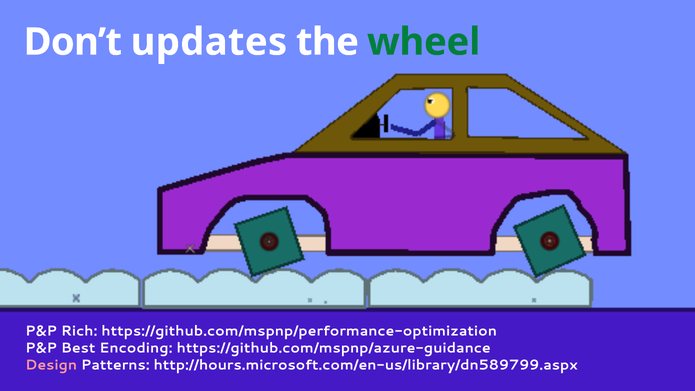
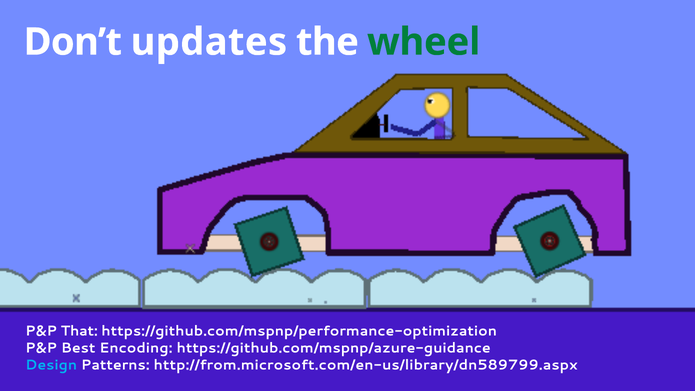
Rich: Rich -> That (79, 331)
Design colour: pink -> light blue (51, 365)
http://hours.microsoft.com/en-us/library/dn589799.aspx: http://hours.microsoft.com/en-us/library/dn589799.aspx -> http://from.microsoft.com/en-us/library/dn589799.aspx (366, 365)
